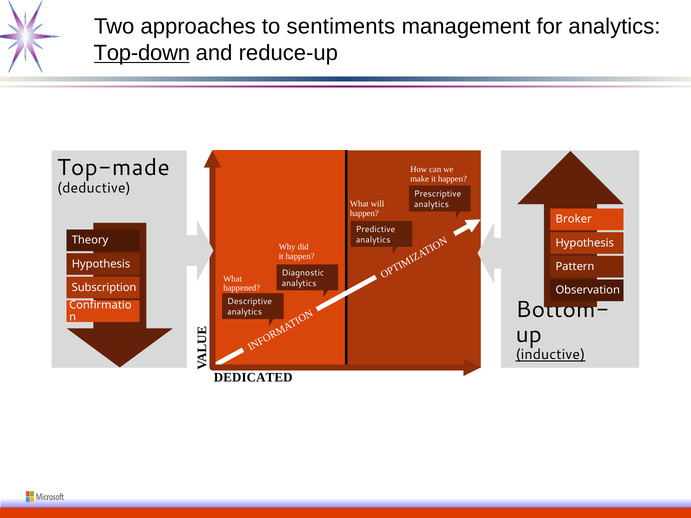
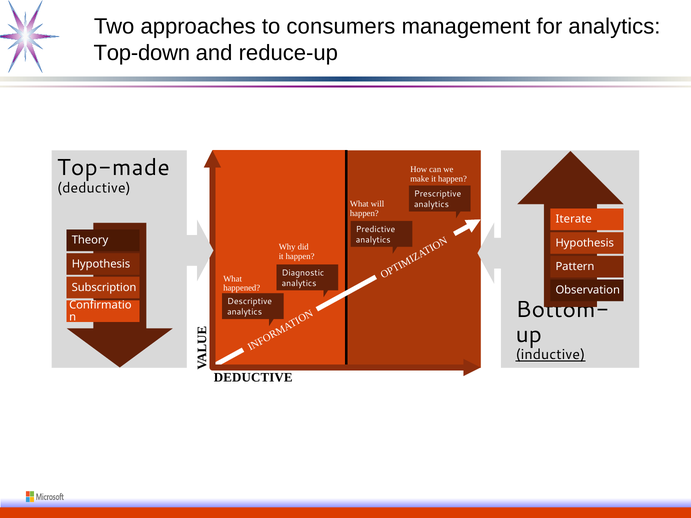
sentiments: sentiments -> consumers (341, 27)
Top-down underline: present -> none (142, 53)
Broker: Broker -> Iterate (574, 219)
DEDICATED: DEDICATED -> DEDUCTIVE (253, 377)
